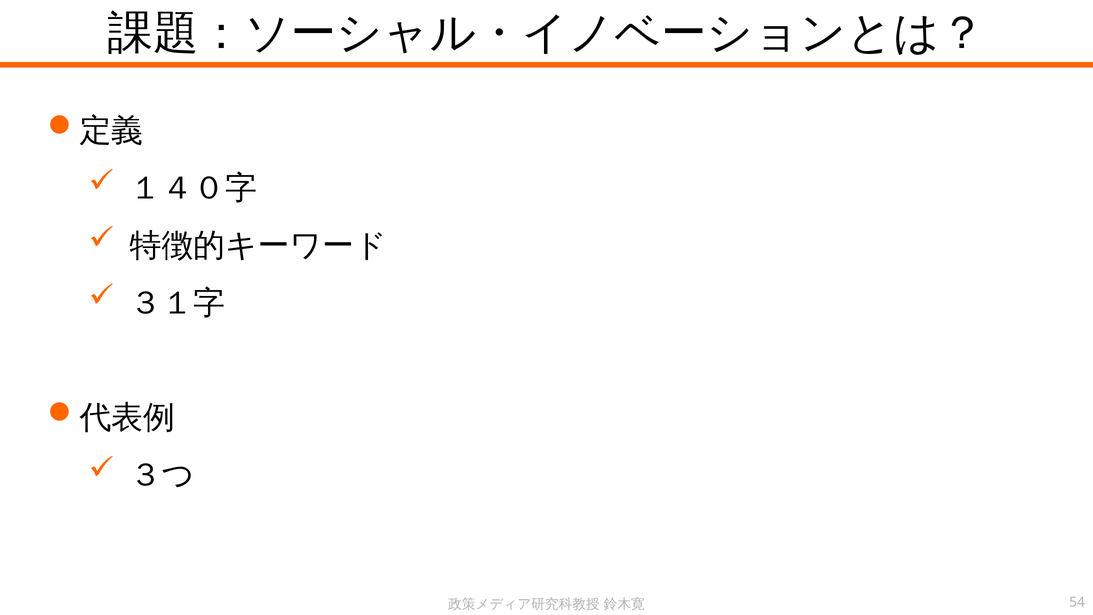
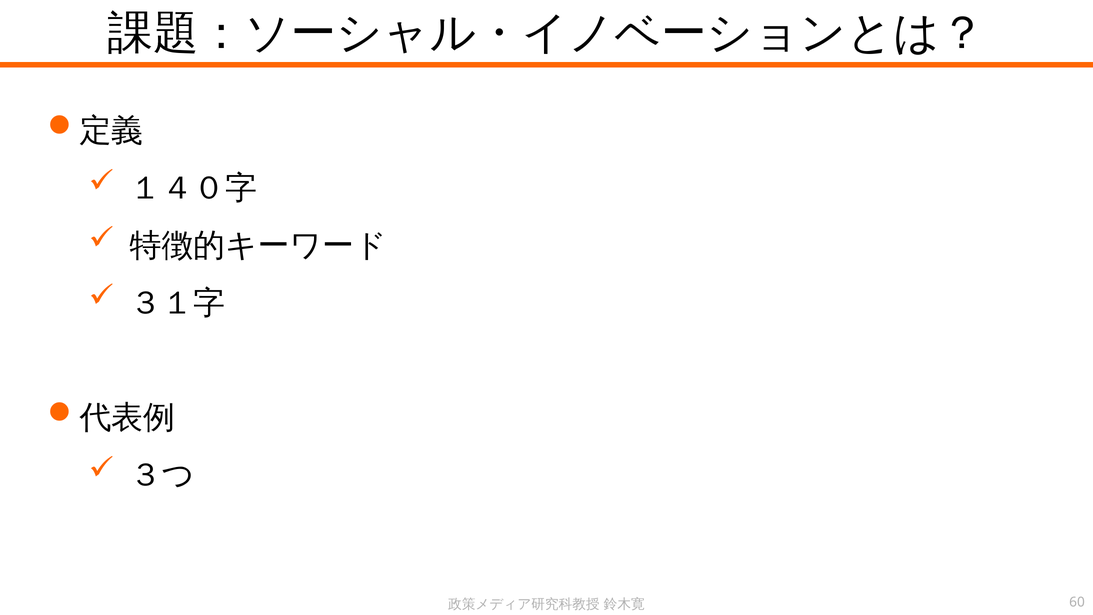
54: 54 -> 60 (1077, 602)
